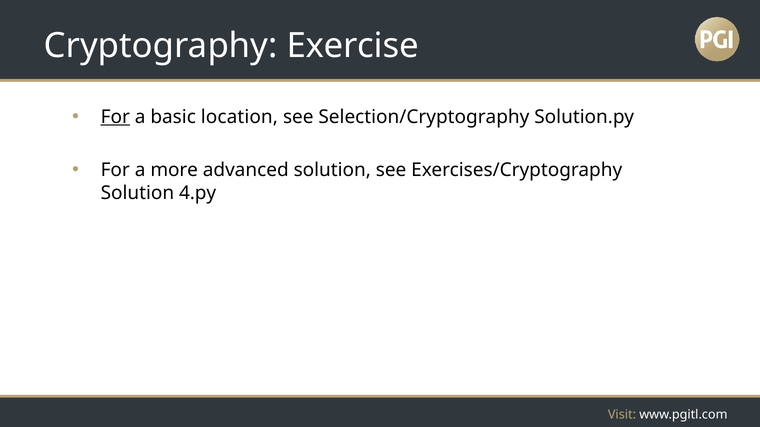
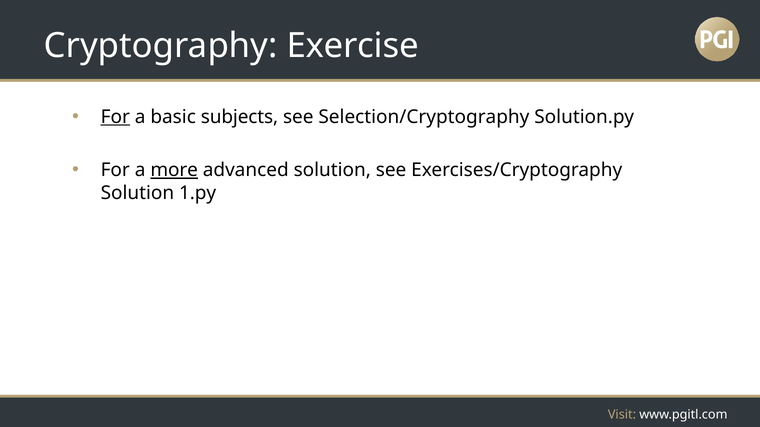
location: location -> subjects (239, 117)
more underline: none -> present (174, 170)
4.py: 4.py -> 1.py (198, 193)
